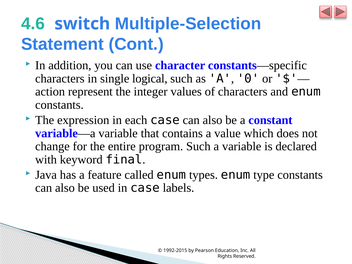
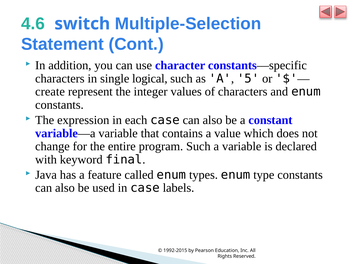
0: 0 -> 5 (248, 78)
action: action -> create (50, 92)
